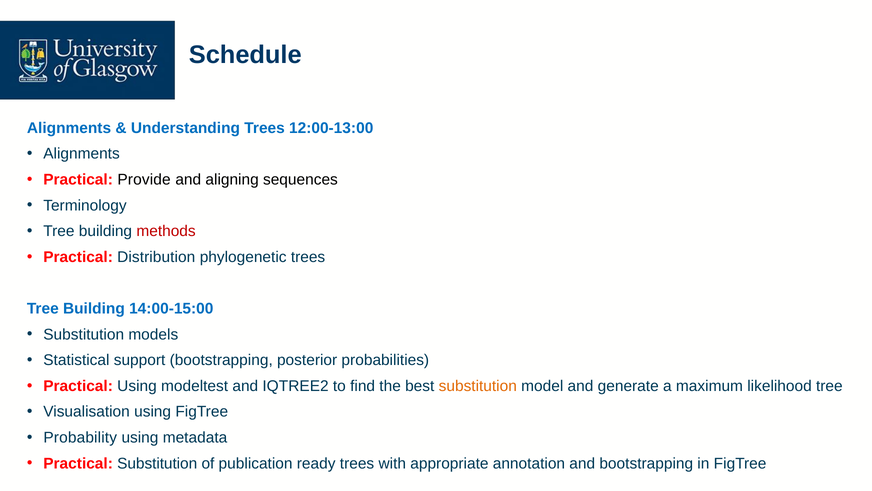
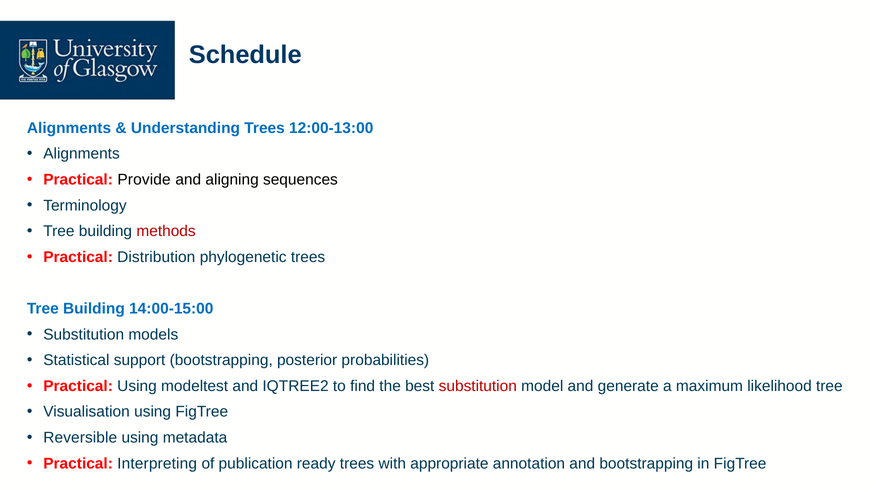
substitution colour: orange -> red (478, 386)
Probability: Probability -> Reversible (80, 437)
Practical Substitution: Substitution -> Interpreting (157, 463)
